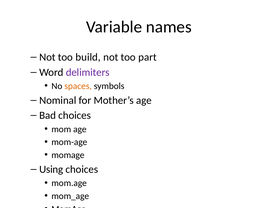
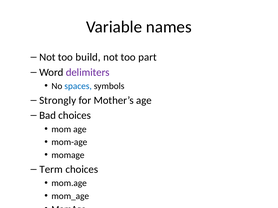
spaces colour: orange -> blue (78, 86)
Nominal: Nominal -> Strongly (58, 101)
Using: Using -> Term (51, 170)
